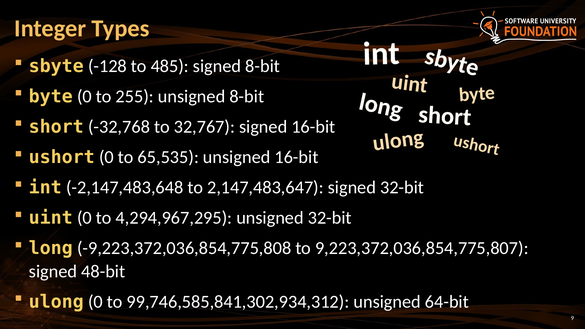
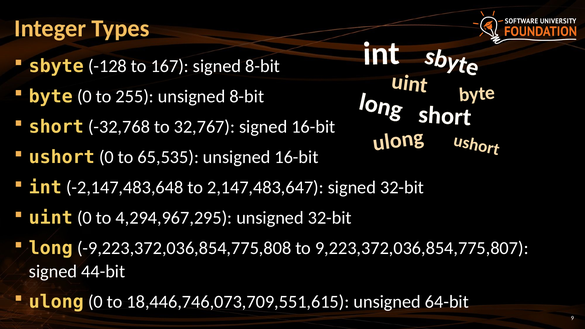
485: 485 -> 167 (170, 66)
48-bit: 48-bit -> 44-bit (103, 271)
99,746,585,841,302,934,312: 99,746,585,841,302,934,312 -> 18,446,746,073,709,551,615 (238, 302)
